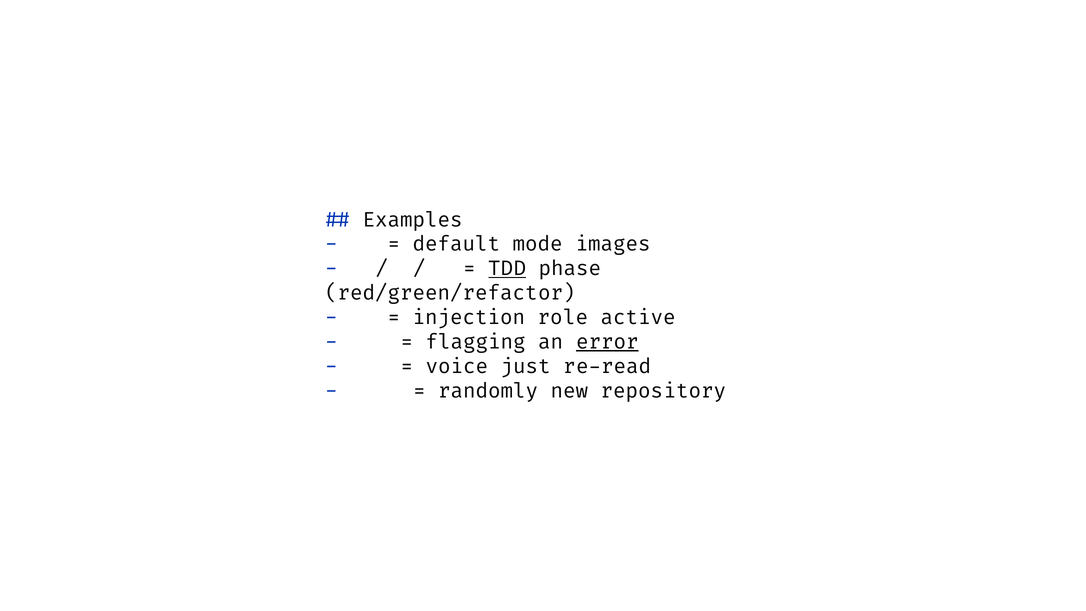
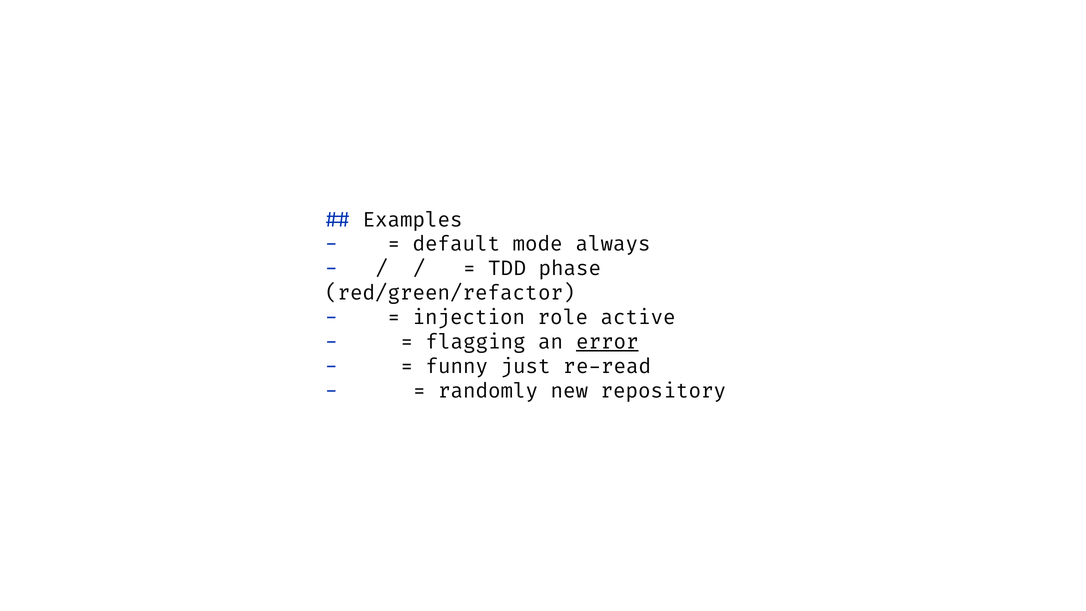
images: images -> always (613, 244)
TDD underline: present -> none (507, 269)
voice: voice -> funny (457, 366)
